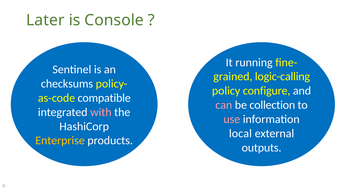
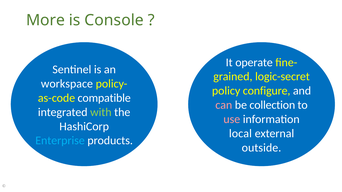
Later: Later -> More (45, 20)
running: running -> operate (254, 62)
logic-calling: logic-calling -> logic-secret (282, 77)
checksums: checksums -> workspace (67, 84)
with colour: pink -> light green (101, 112)
Enterprise colour: yellow -> light blue (60, 141)
outputs: outputs -> outside (261, 148)
